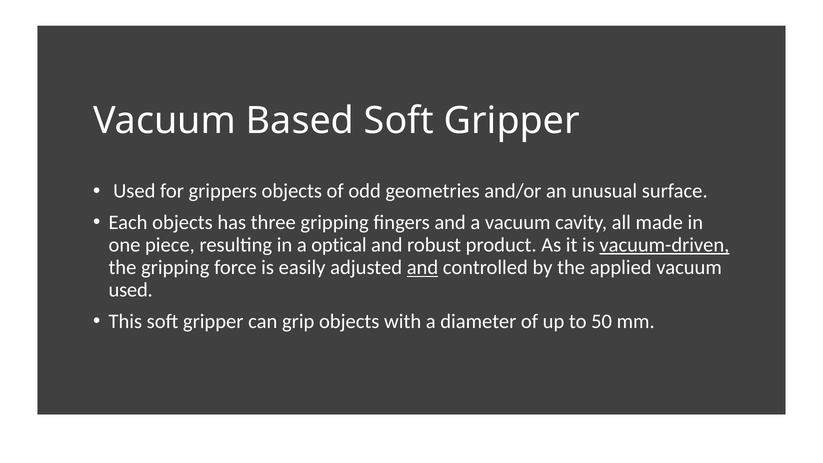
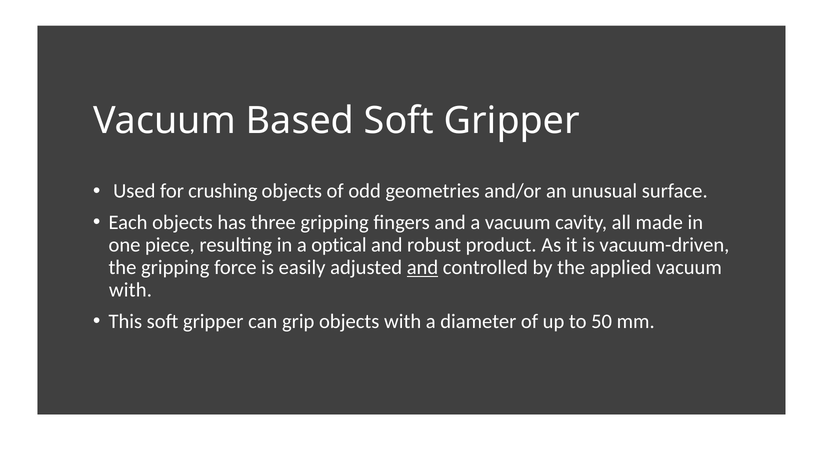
grippers: grippers -> crushing (223, 191)
vacuum-driven underline: present -> none (664, 245)
used: used -> with (130, 290)
